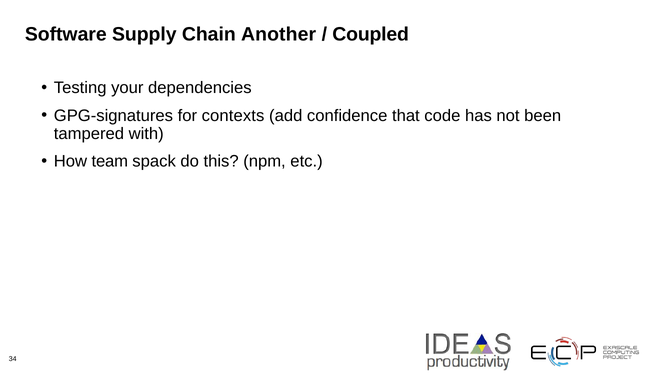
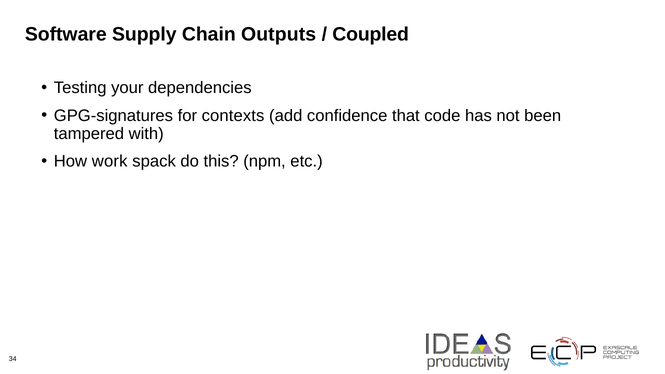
Another: Another -> Outputs (279, 34)
team: team -> work (110, 161)
